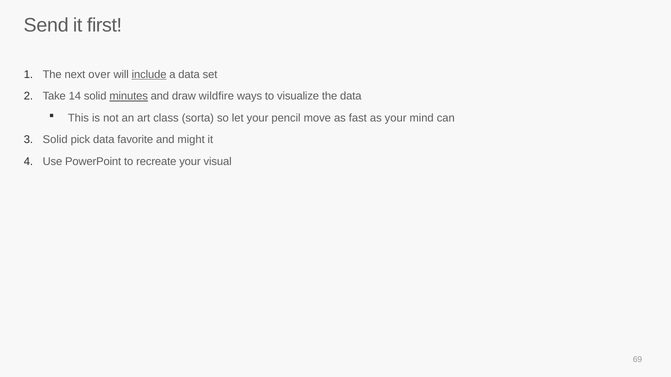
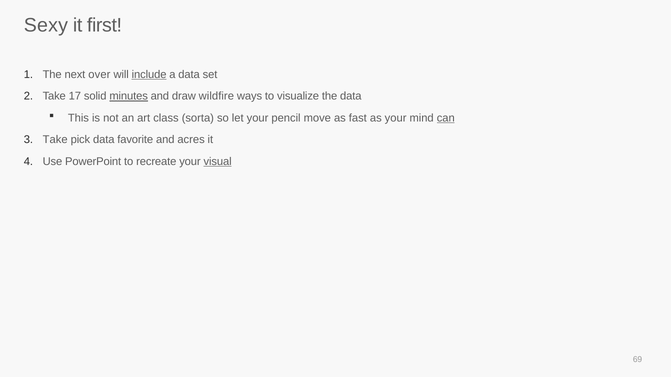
Send: Send -> Sexy (46, 25)
14: 14 -> 17 (75, 96)
can underline: none -> present (446, 118)
Solid: Solid -> Take (55, 140)
might: might -> acres (191, 140)
visual underline: none -> present (218, 162)
